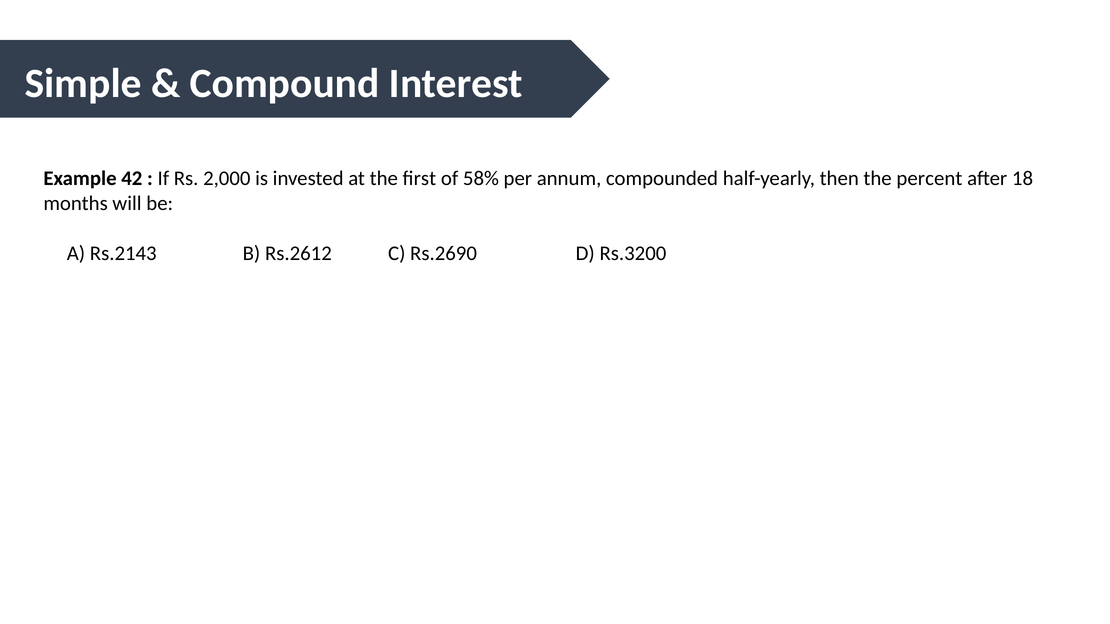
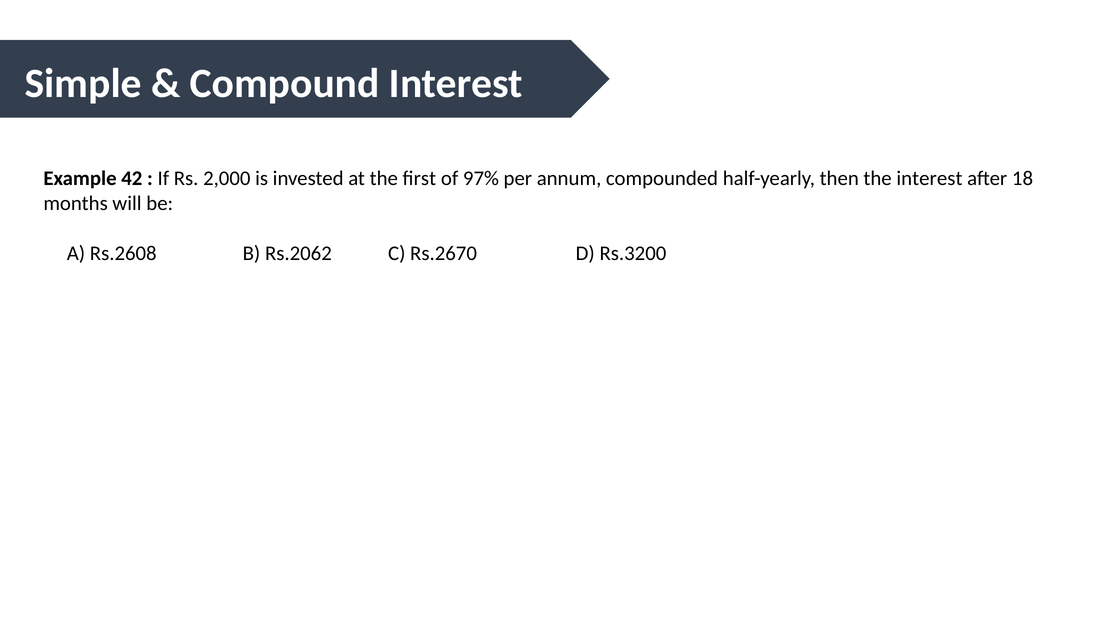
58%: 58% -> 97% (481, 179)
the percent: percent -> interest (929, 179)
Rs.2143: Rs.2143 -> Rs.2608 (123, 254)
Rs.2612: Rs.2612 -> Rs.2062 (298, 254)
Rs.2690: Rs.2690 -> Rs.2670 (444, 254)
